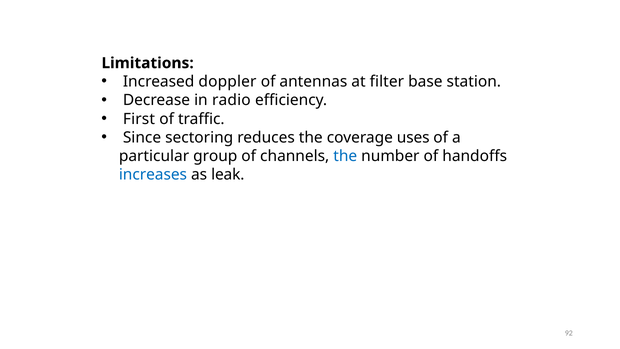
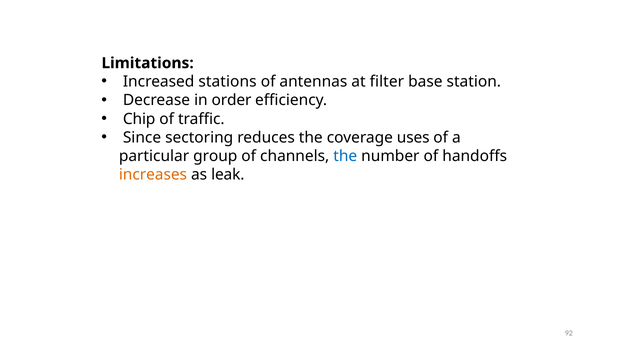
doppler: doppler -> stations (228, 82)
radio: radio -> order (232, 100)
First: First -> Chip (139, 119)
increases colour: blue -> orange (153, 175)
